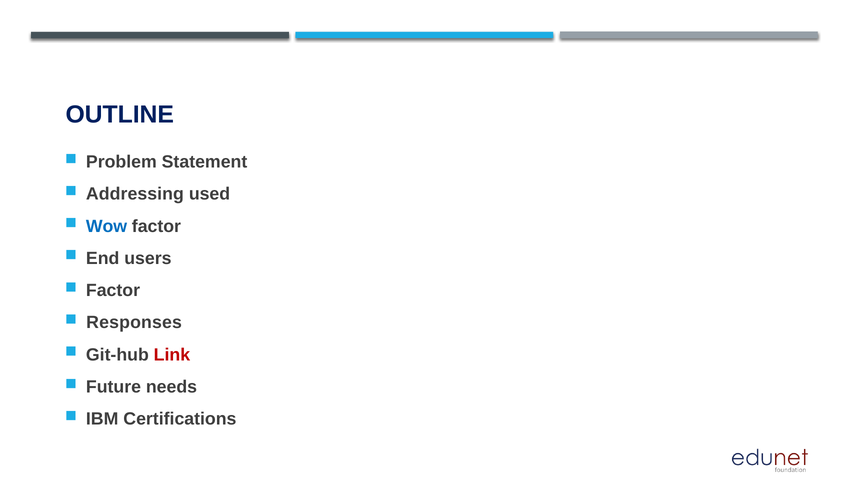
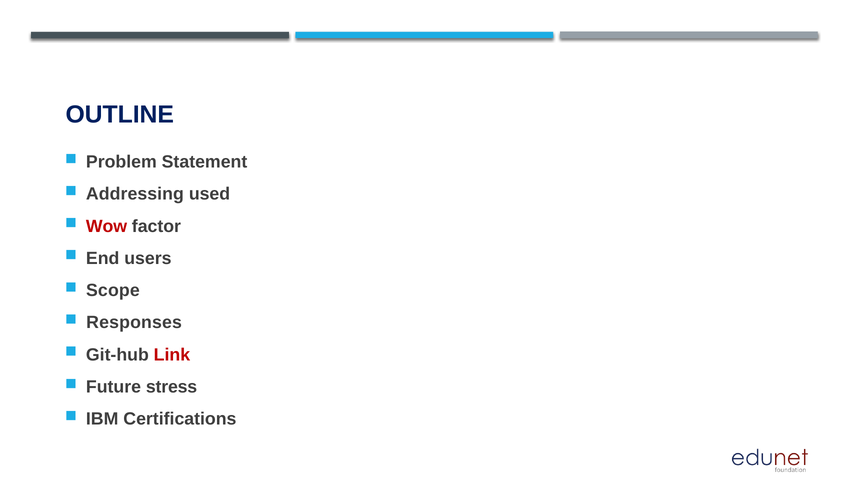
Wow colour: blue -> red (106, 226)
Factor: Factor -> Scope (113, 291)
needs: needs -> stress (172, 387)
